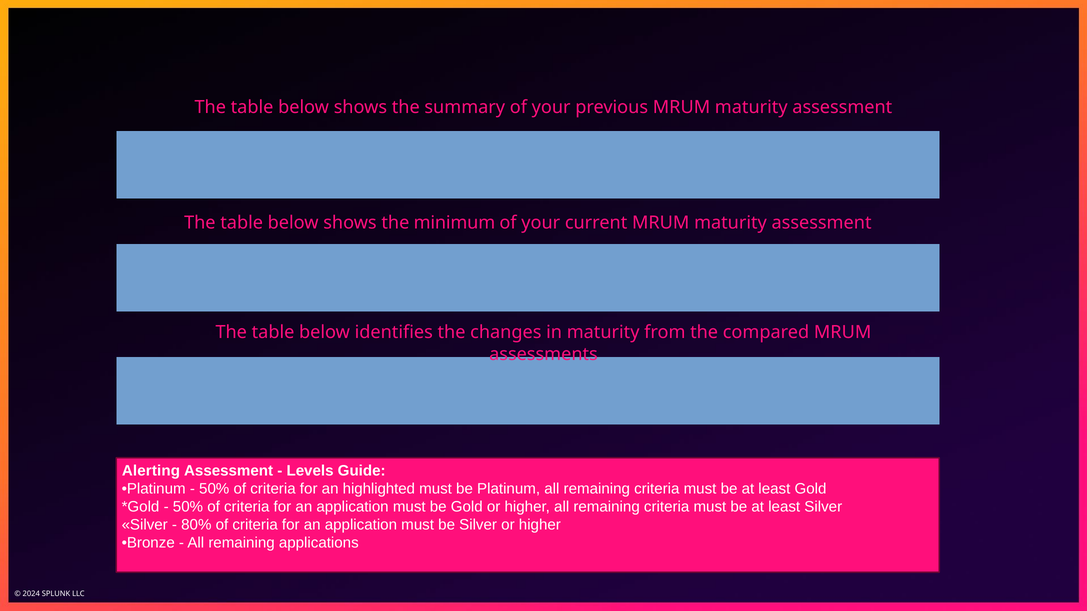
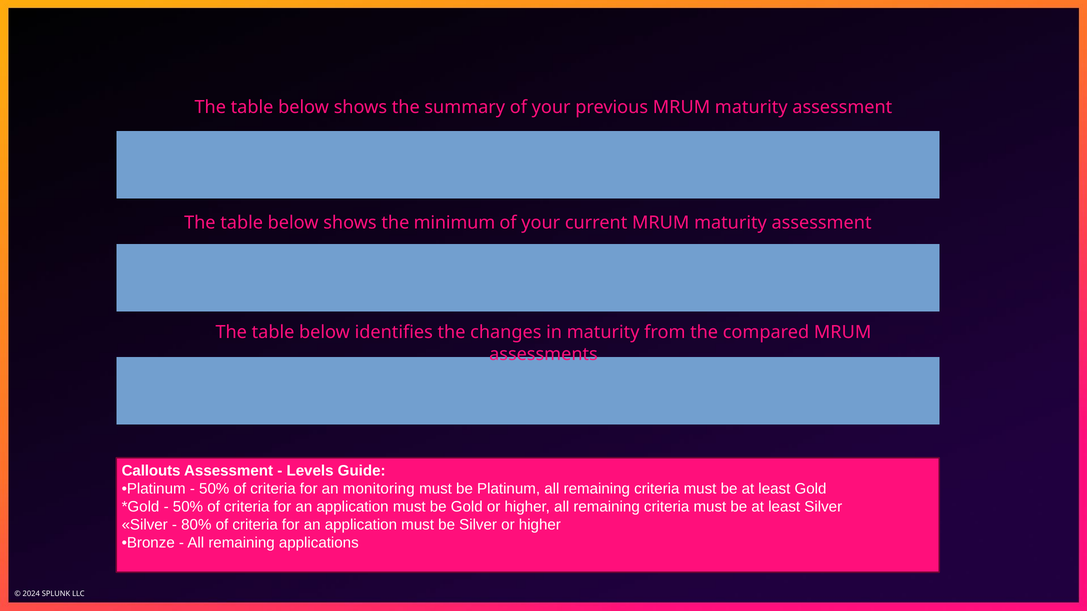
Alerting: Alerting -> Callouts (151, 471)
highlighted: highlighted -> monitoring (379, 489)
